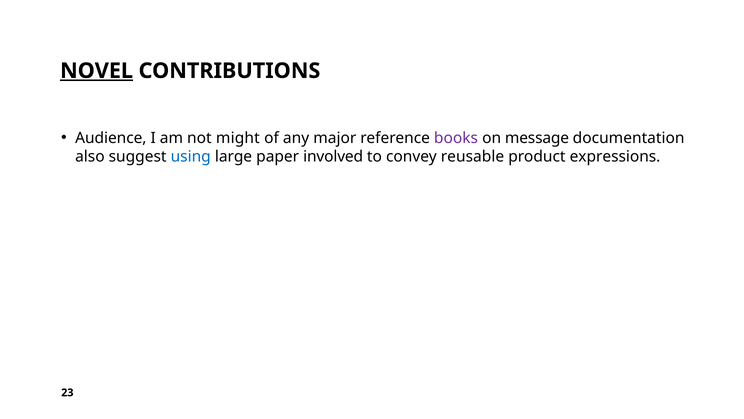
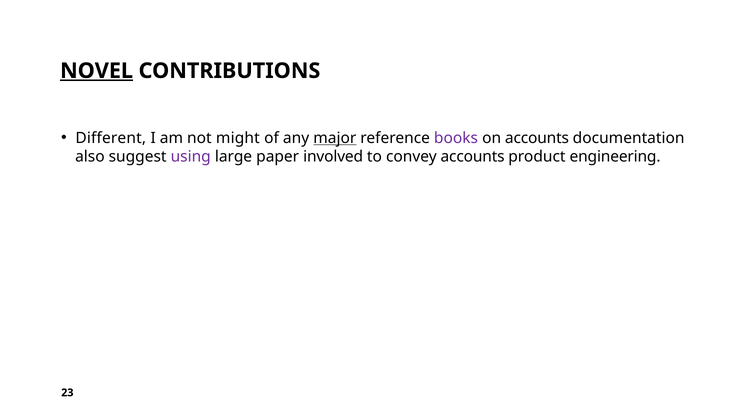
Audience: Audience -> Different (111, 138)
major underline: none -> present (335, 138)
on message: message -> accounts (537, 138)
using colour: blue -> purple (191, 156)
convey reusable: reusable -> accounts (473, 156)
expressions: expressions -> engineering (615, 156)
